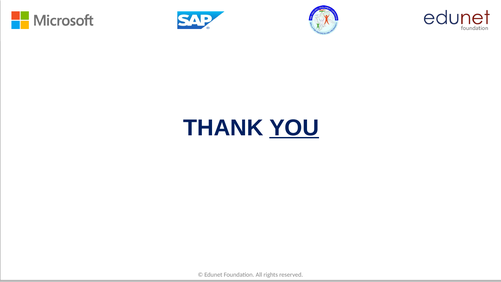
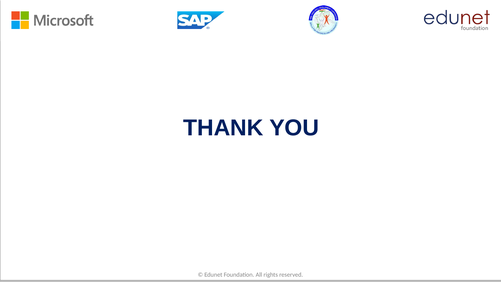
YOU underline: present -> none (294, 128)
